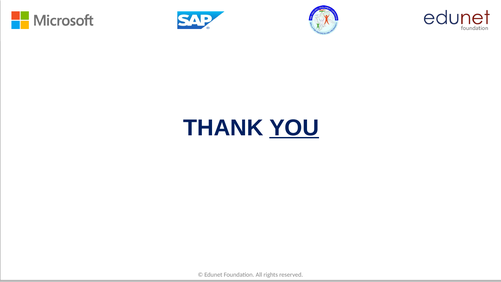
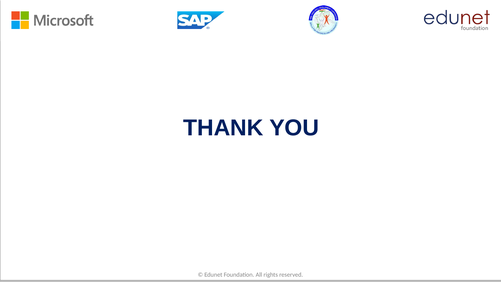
YOU underline: present -> none (294, 128)
